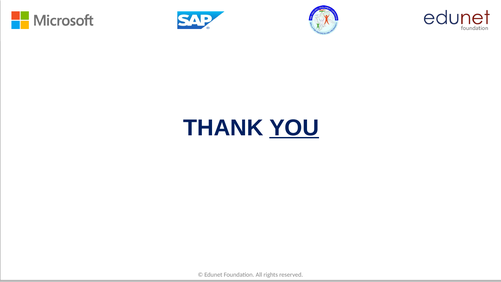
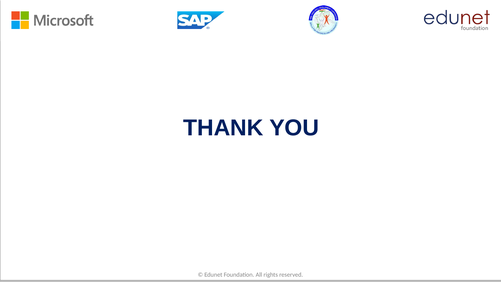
YOU underline: present -> none (294, 128)
